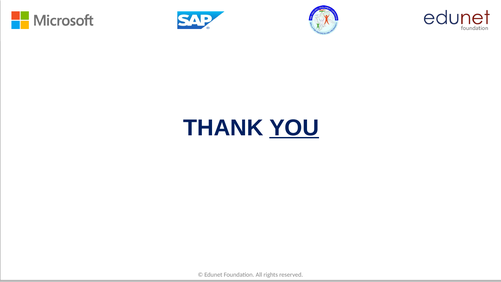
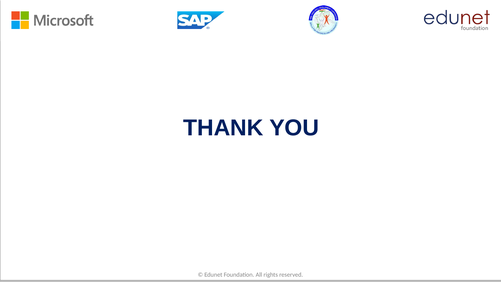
YOU underline: present -> none (294, 128)
